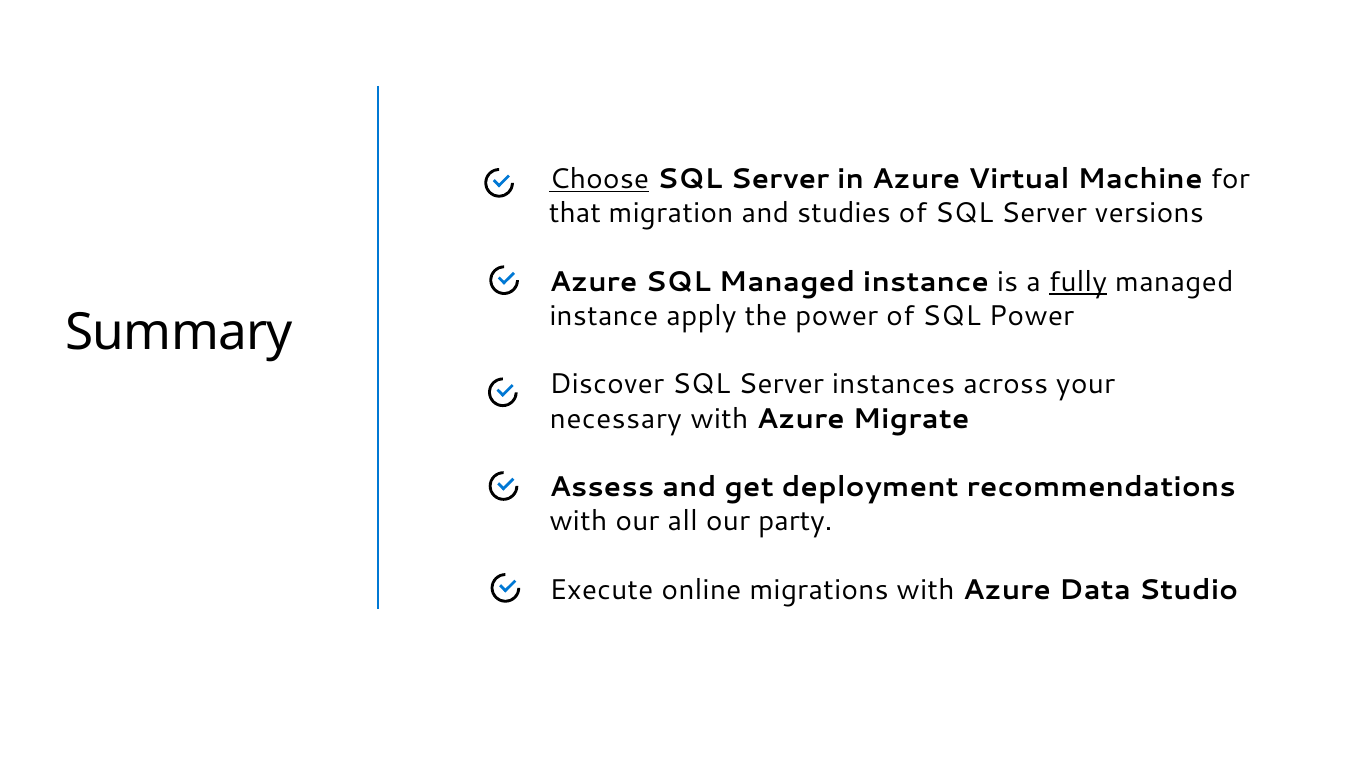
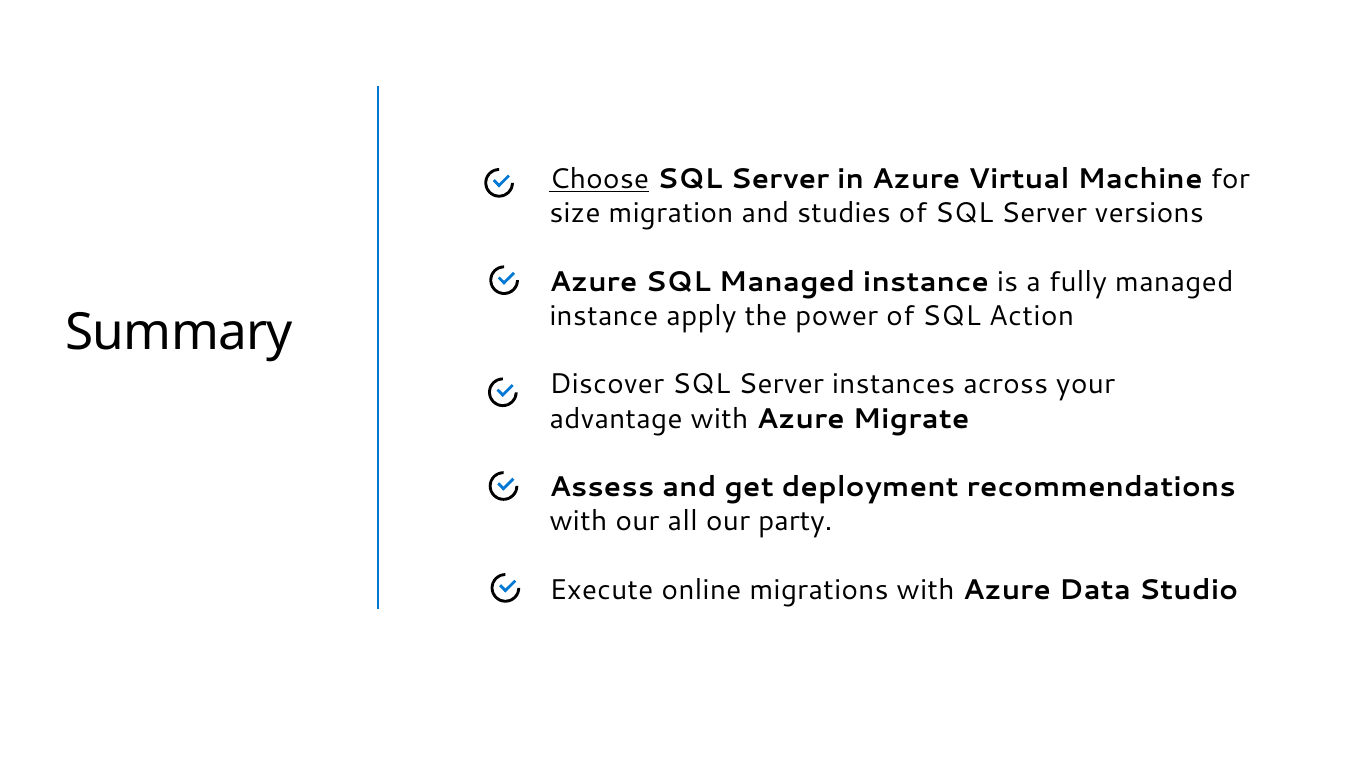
that: that -> size (575, 214)
fully underline: present -> none (1078, 282)
SQL Power: Power -> Action (1031, 316)
necessary: necessary -> advantage (616, 419)
